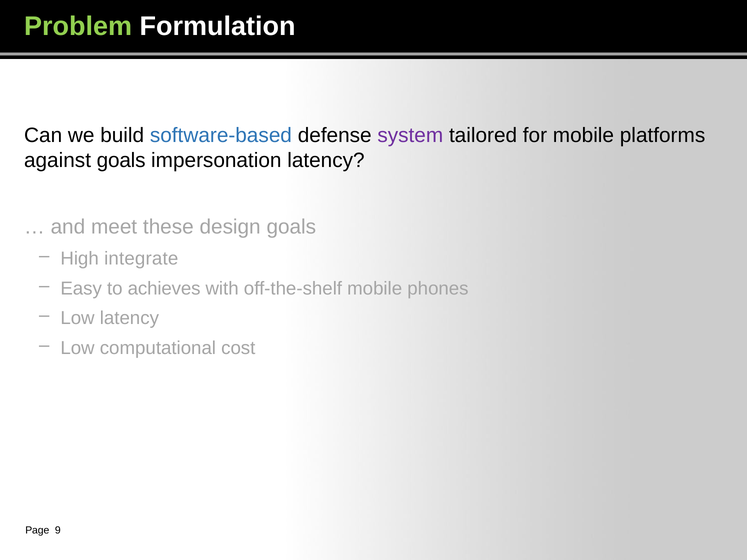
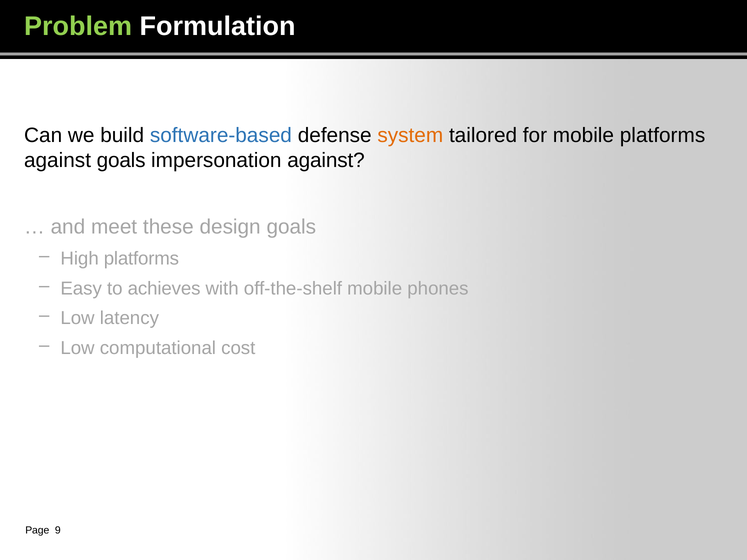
system colour: purple -> orange (410, 136)
impersonation latency: latency -> against (326, 160)
High integrate: integrate -> platforms (141, 259)
